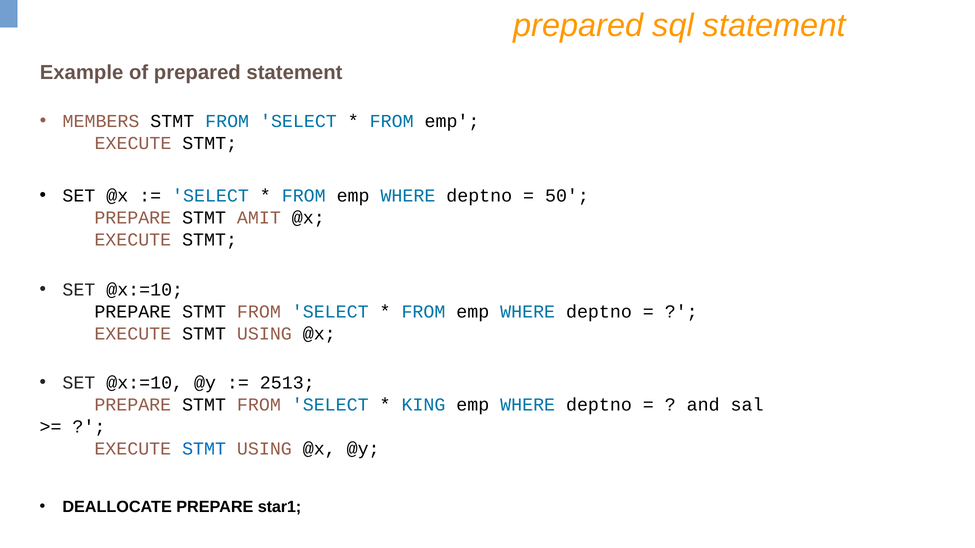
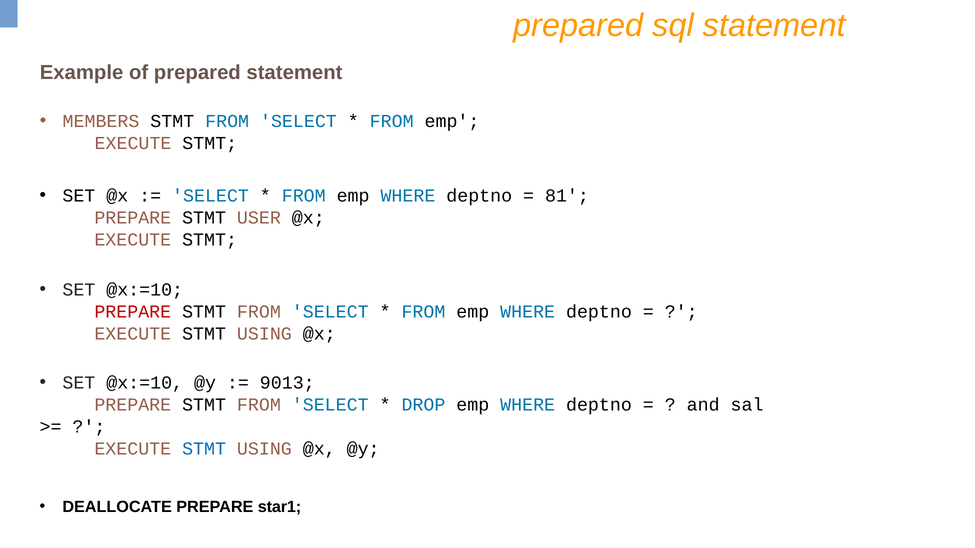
50: 50 -> 81 (567, 196)
AMIT: AMIT -> USER (259, 218)
PREPARE colour: black -> red (133, 312)
2513: 2513 -> 9013 (287, 383)
KING: KING -> DROP (423, 405)
